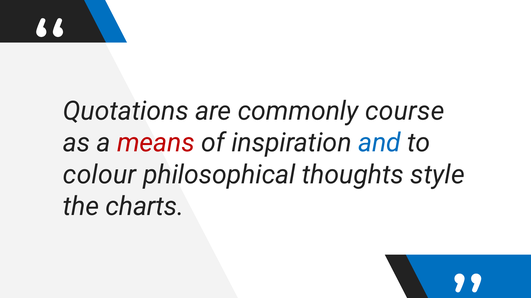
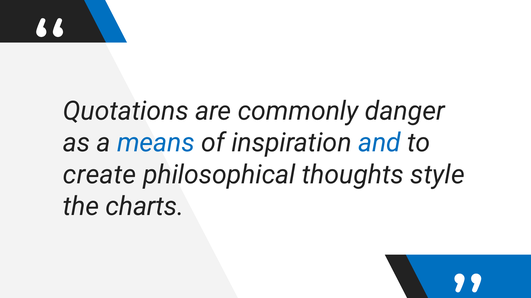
course: course -> danger (405, 111)
means colour: red -> blue (156, 143)
colour: colour -> create (100, 175)
